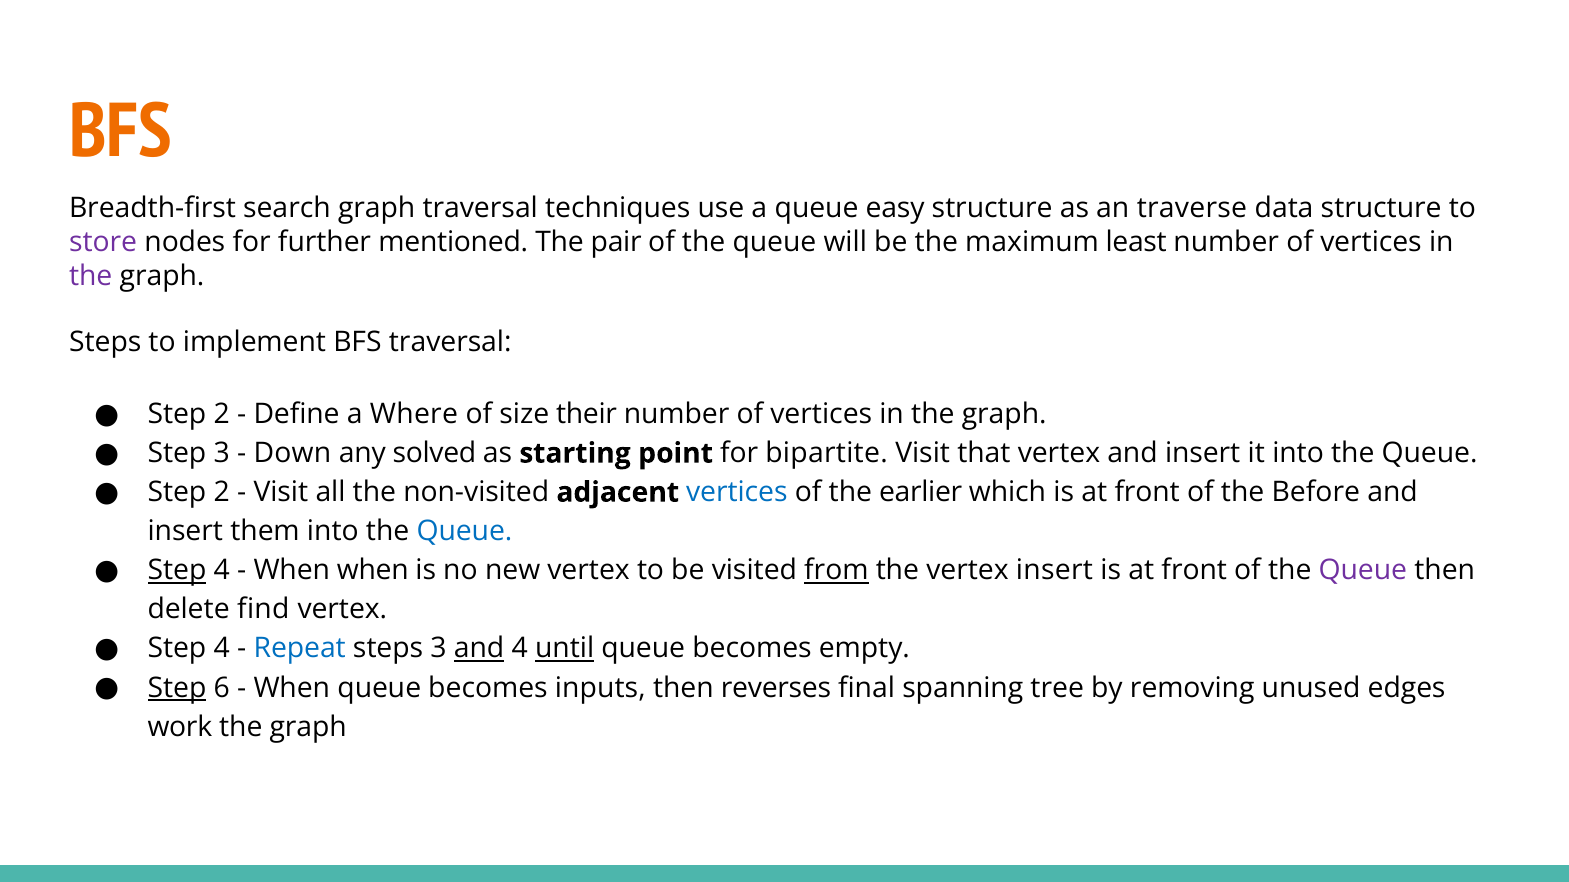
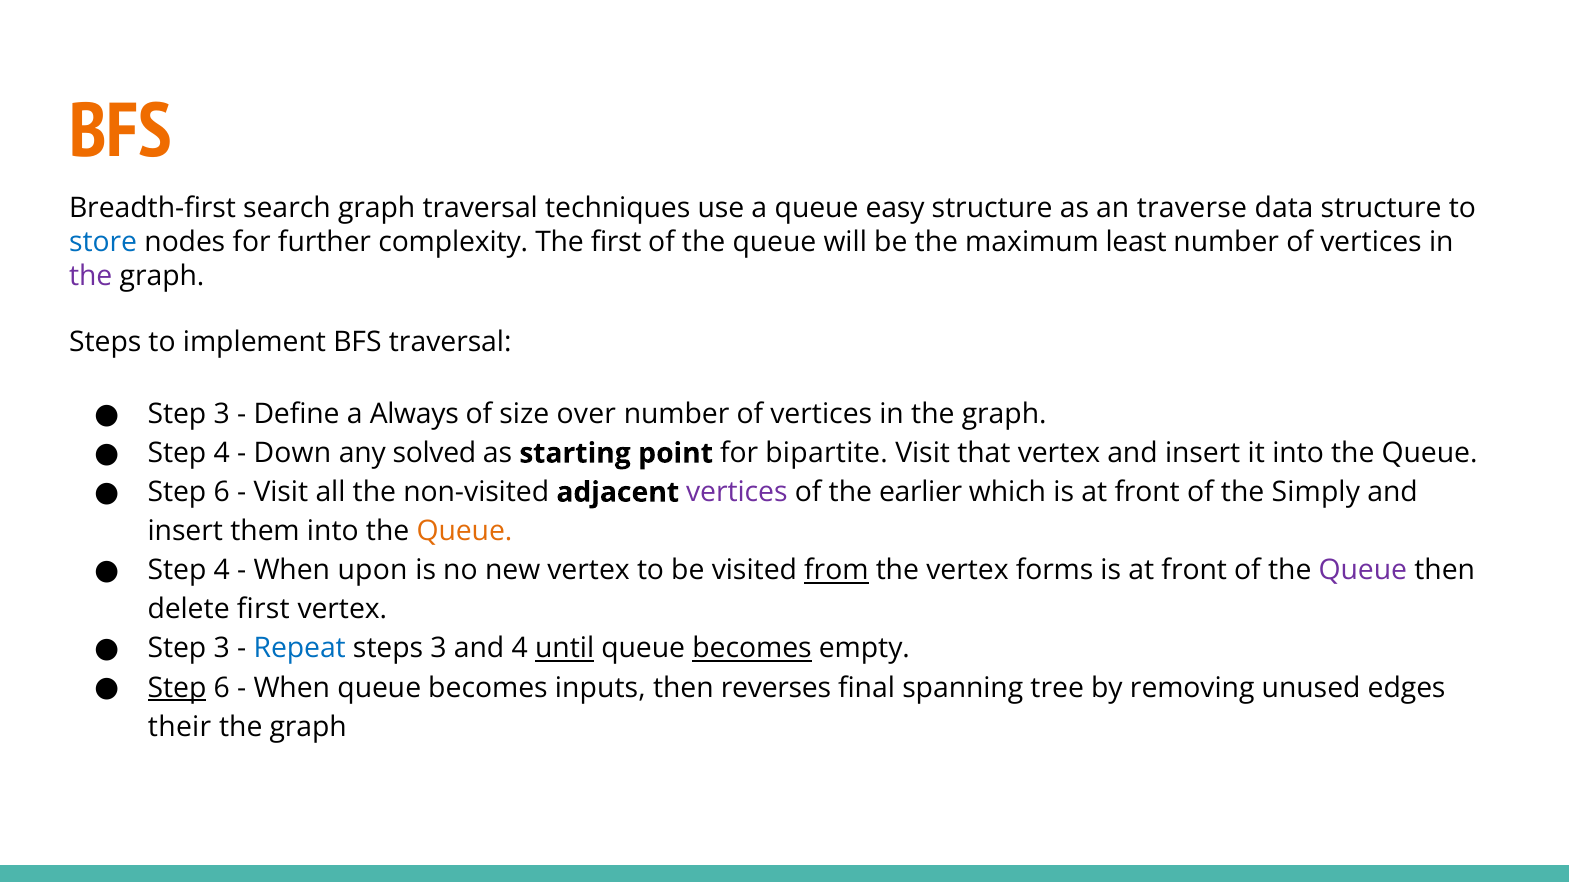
store colour: purple -> blue (103, 242)
mentioned: mentioned -> complexity (453, 242)
The pair: pair -> first (616, 242)
2: 2 -> 3 (222, 414)
Where: Where -> Always (414, 414)
their: their -> over (586, 414)
3: 3 -> 4 (222, 454)
2: 2 -> 6 (222, 493)
vertices colour: blue -> purple (737, 493)
Before: Before -> Simply (1316, 493)
Queue colour: blue -> orange (464, 532)
Step underline: present -> none (177, 571)
When when: when -> upon (373, 571)
vertex insert: insert -> forms (1055, 571)
delete find: find -> first (263, 610)
4: 4 -> 3 (222, 649)
and underline: present -> none (479, 649)
becomes underline: none -> present (752, 649)
work: work -> their (180, 727)
